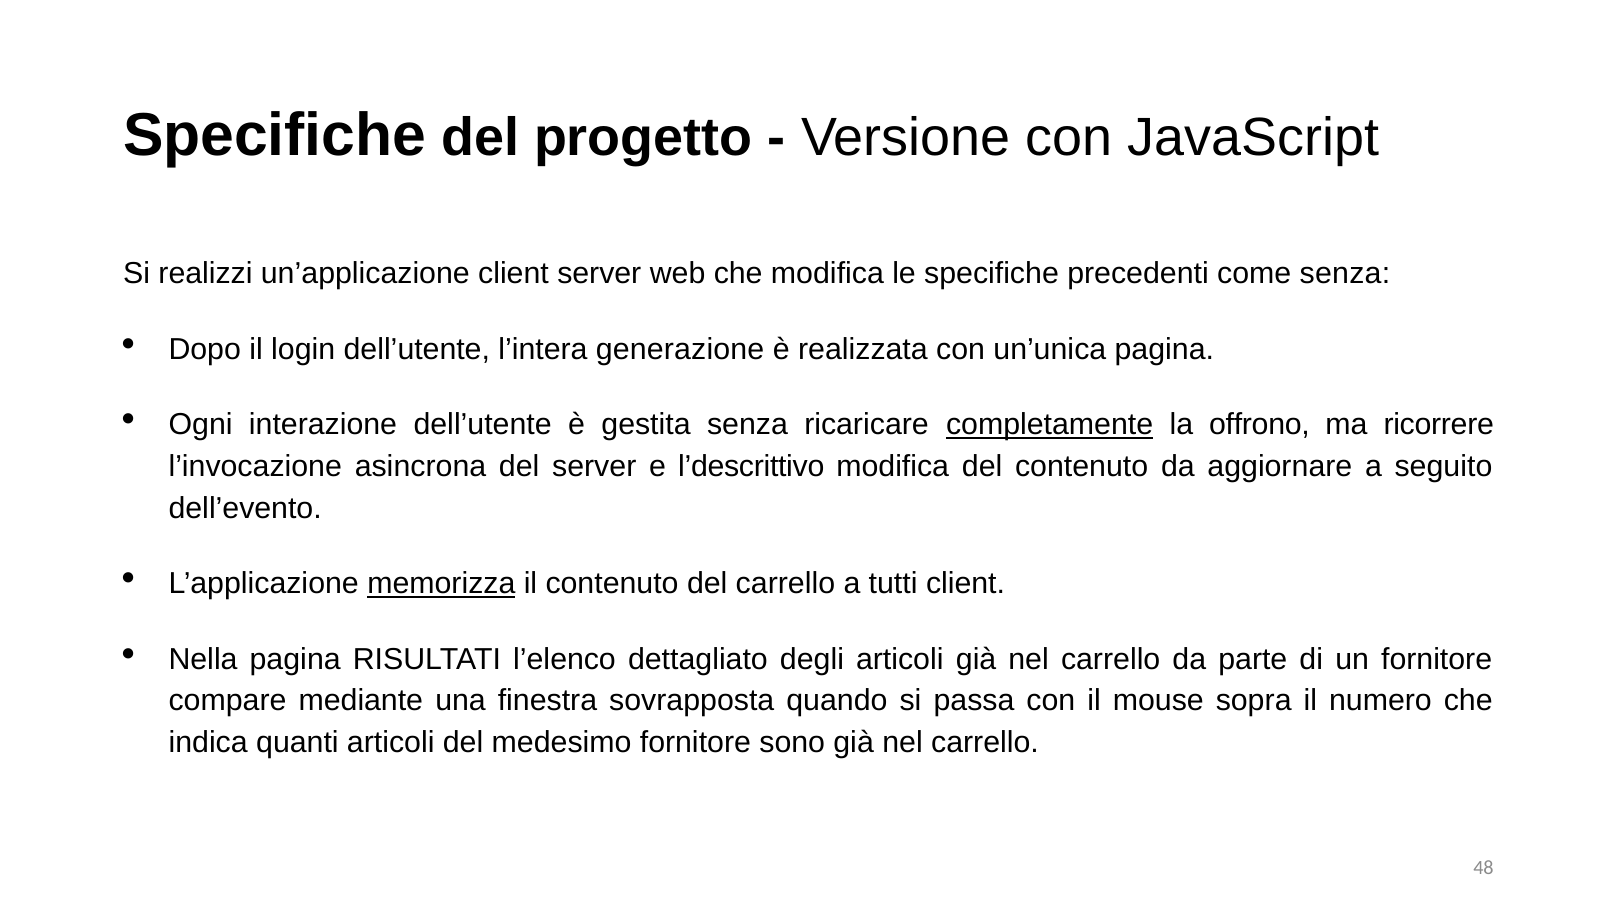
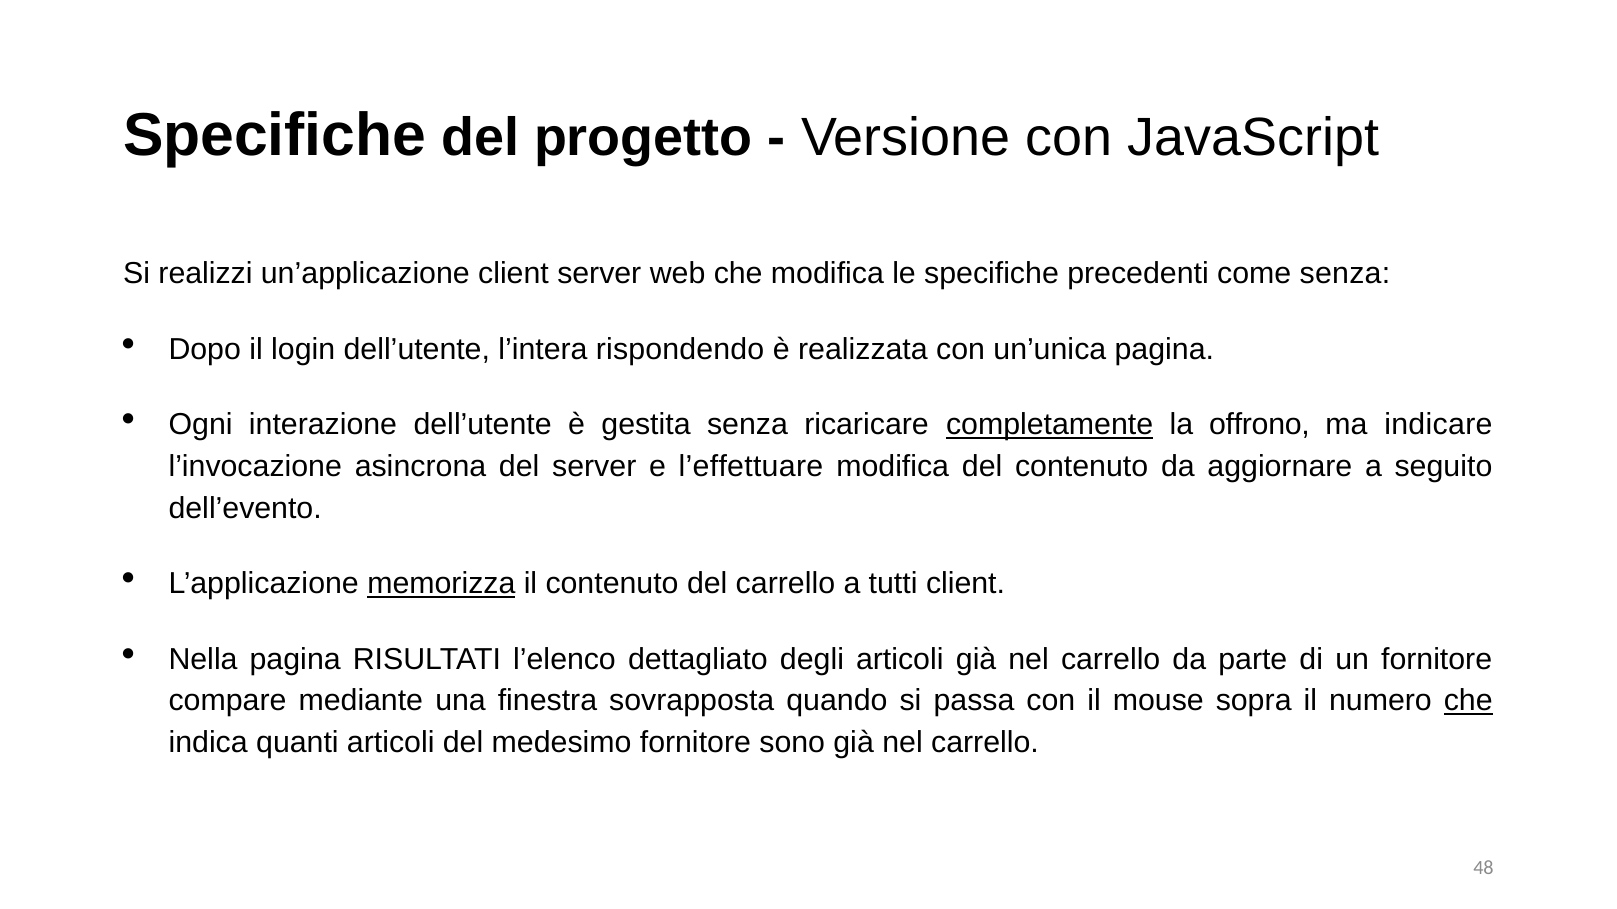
generazione: generazione -> rispondendo (680, 349)
ricorrere: ricorrere -> indicare (1438, 425)
l’descrittivo: l’descrittivo -> l’effettuare (751, 467)
che underline: none -> present (1468, 701)
